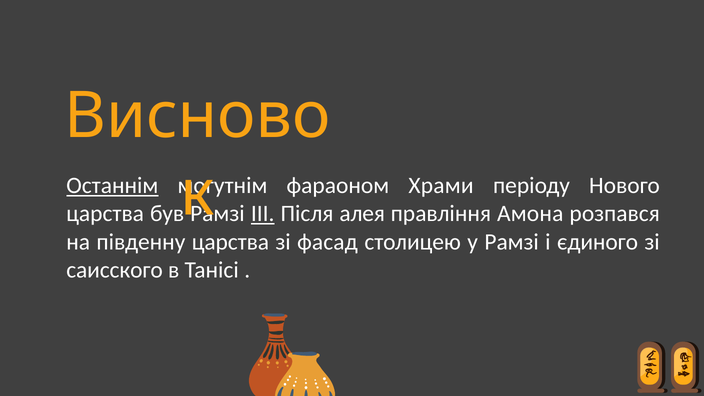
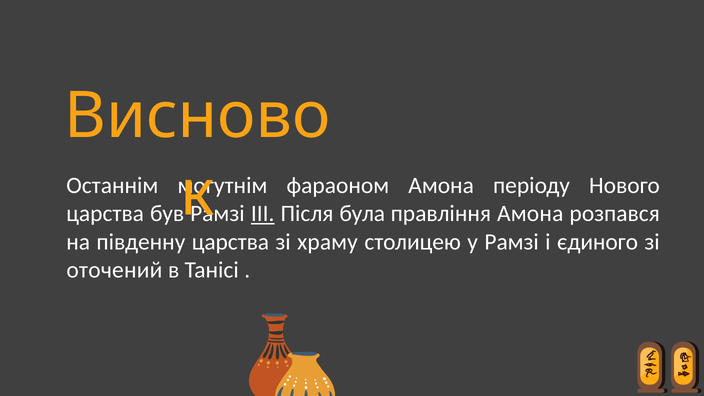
Останнім underline: present -> none (112, 186)
фараоном Храми: Храми -> Амона (441, 186)
алея: алея -> була (362, 214)
фасад: фасад -> храму (327, 242)
саисского: саисского -> оточений (114, 270)
